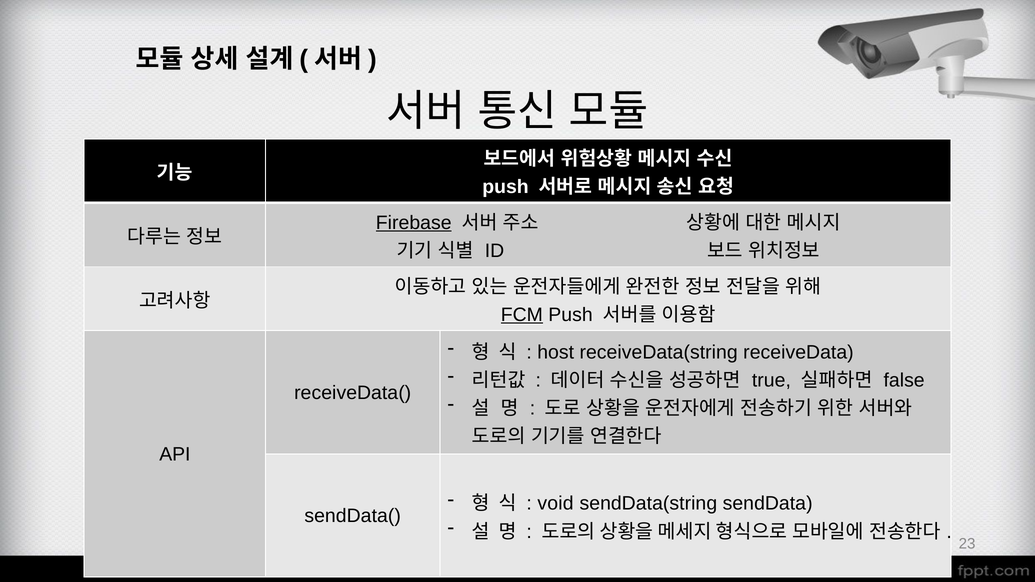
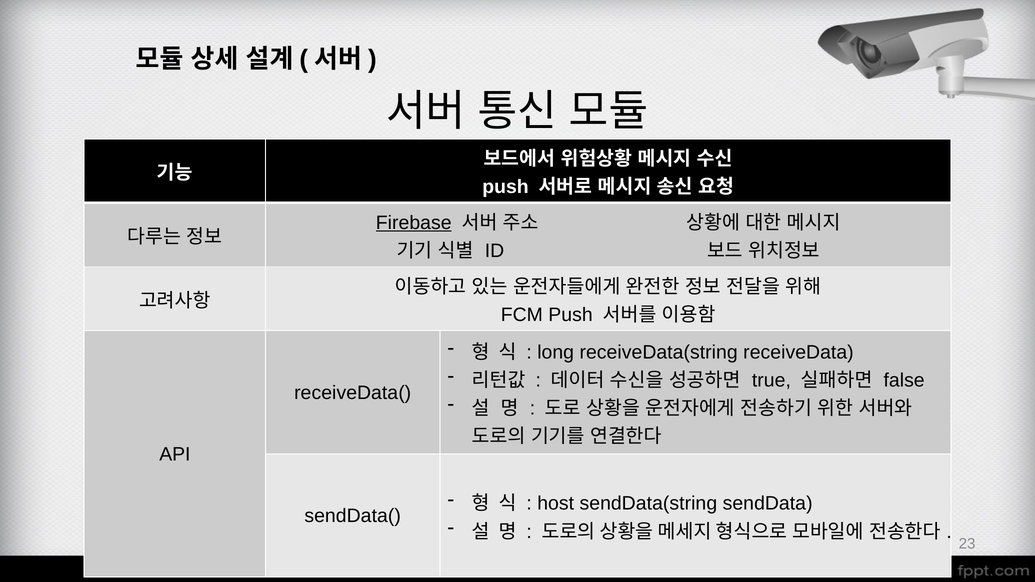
FCM underline: present -> none (522, 315)
host: host -> long (556, 352)
void: void -> host (556, 504)
